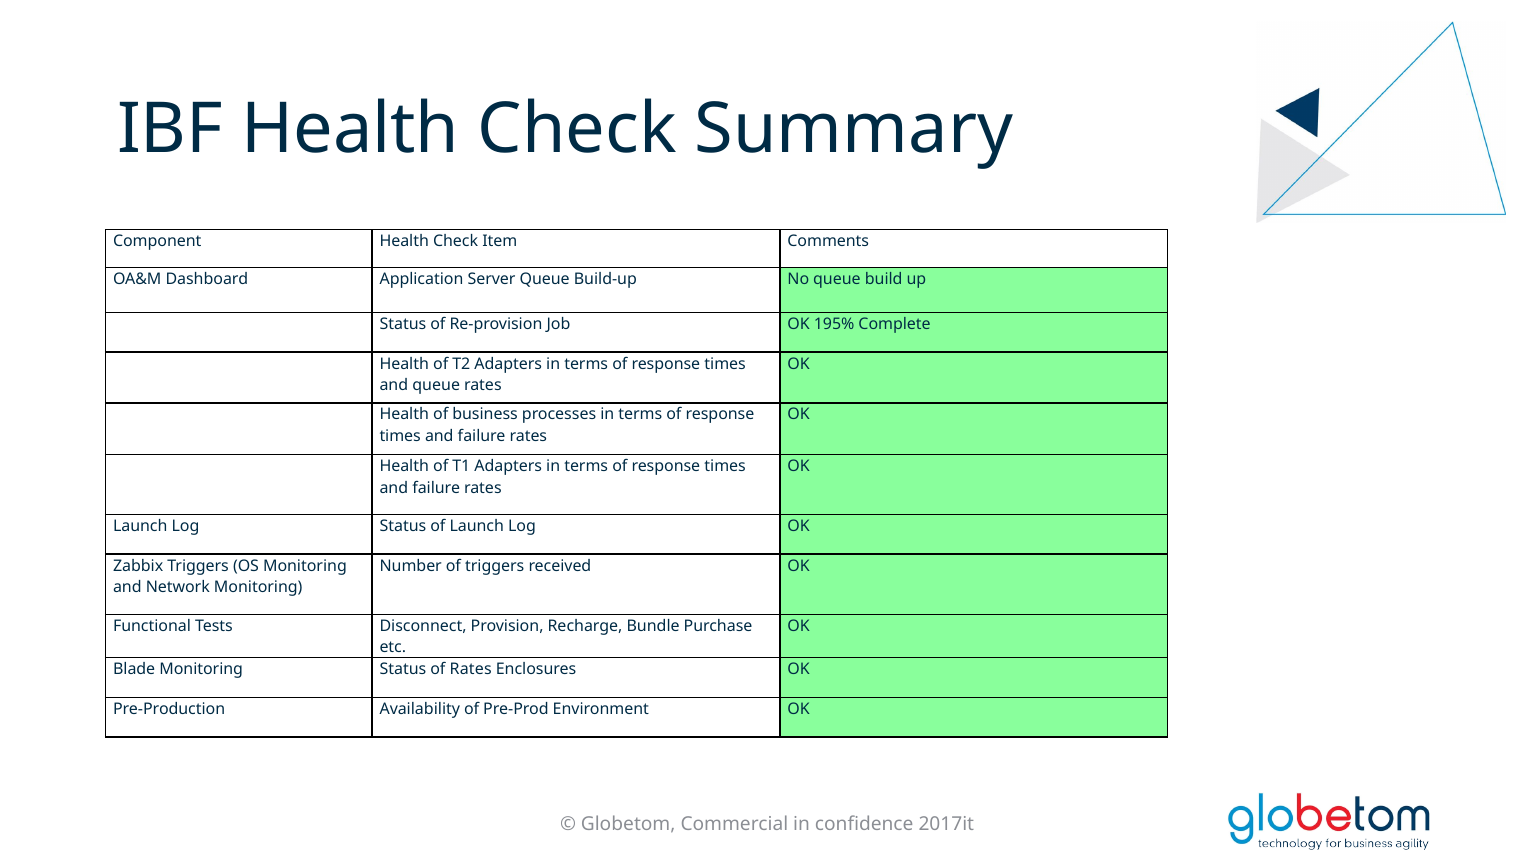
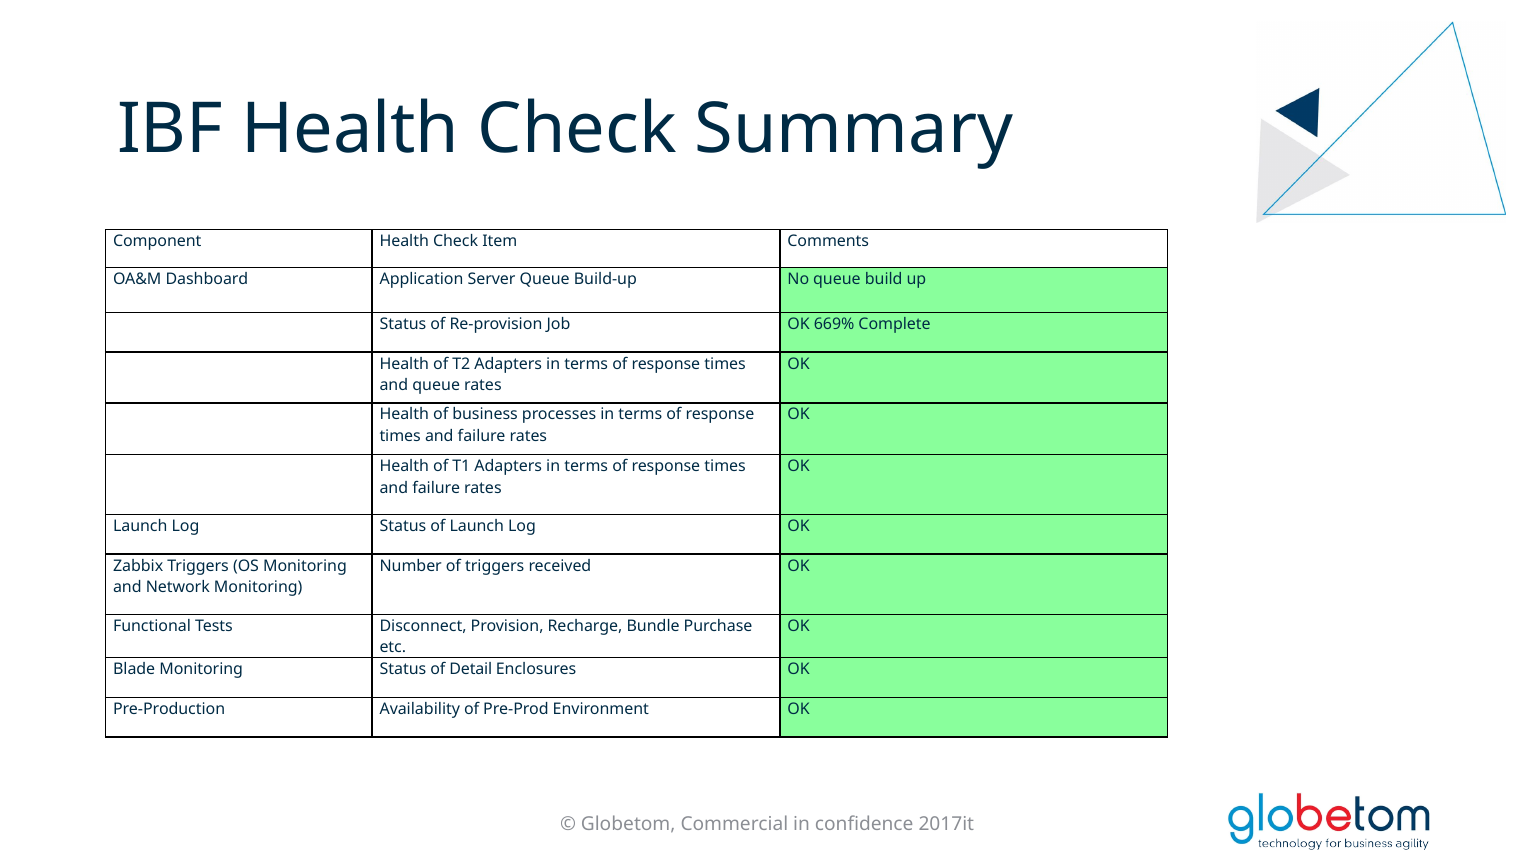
195%: 195% -> 669% (834, 324)
of Rates: Rates -> Detail (471, 670)
